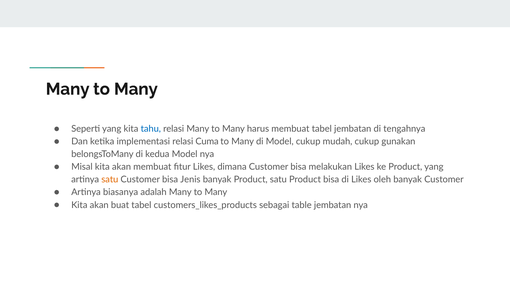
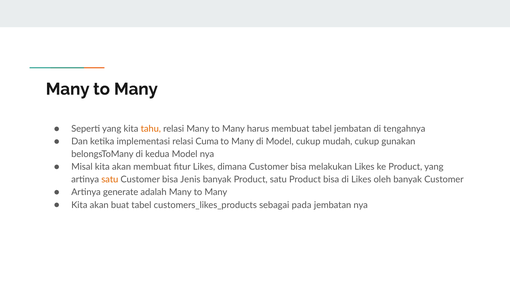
tahu colour: blue -> orange (151, 129)
biasanya: biasanya -> generate (121, 192)
table: table -> pada (302, 205)
